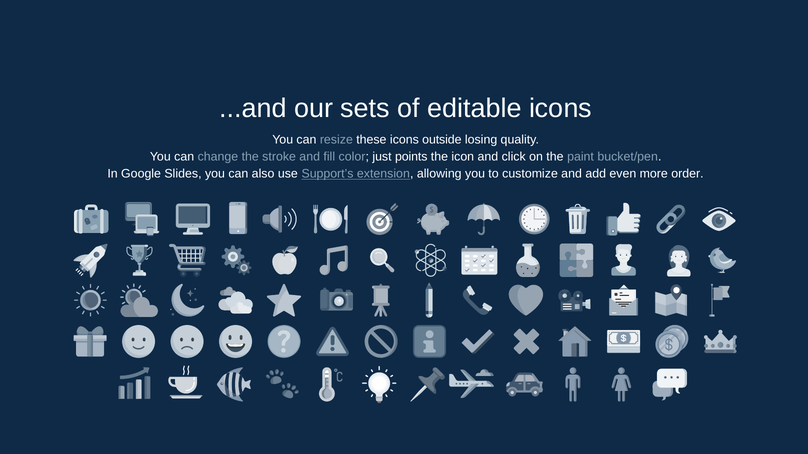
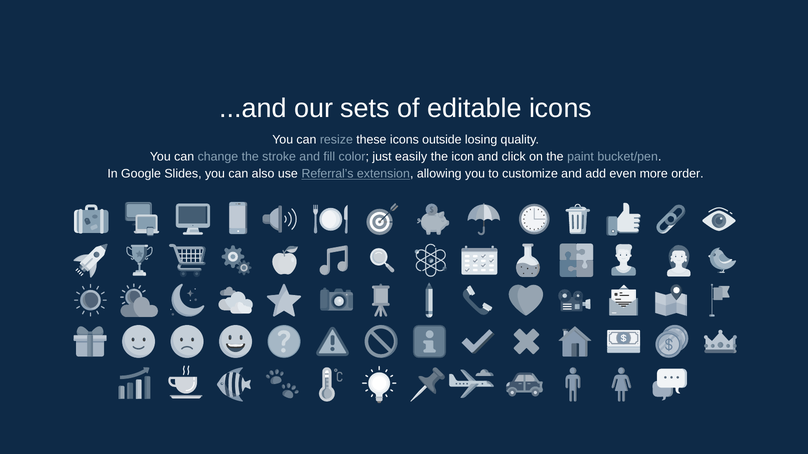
points: points -> easily (411, 157)
Support’s: Support’s -> Referral’s (328, 174)
